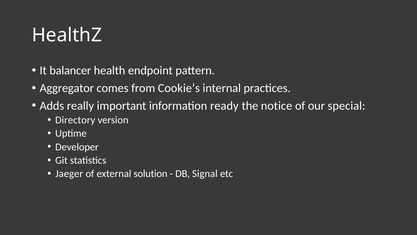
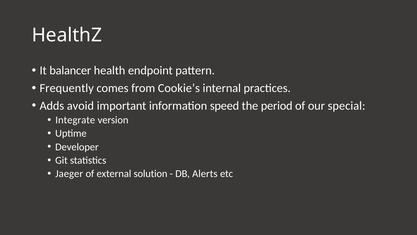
Aggregator: Aggregator -> Frequently (67, 88)
really: really -> avoid (80, 105)
ready: ready -> speed (225, 105)
notice: notice -> period (277, 105)
Directory: Directory -> Integrate (75, 120)
Signal: Signal -> Alerts (205, 174)
